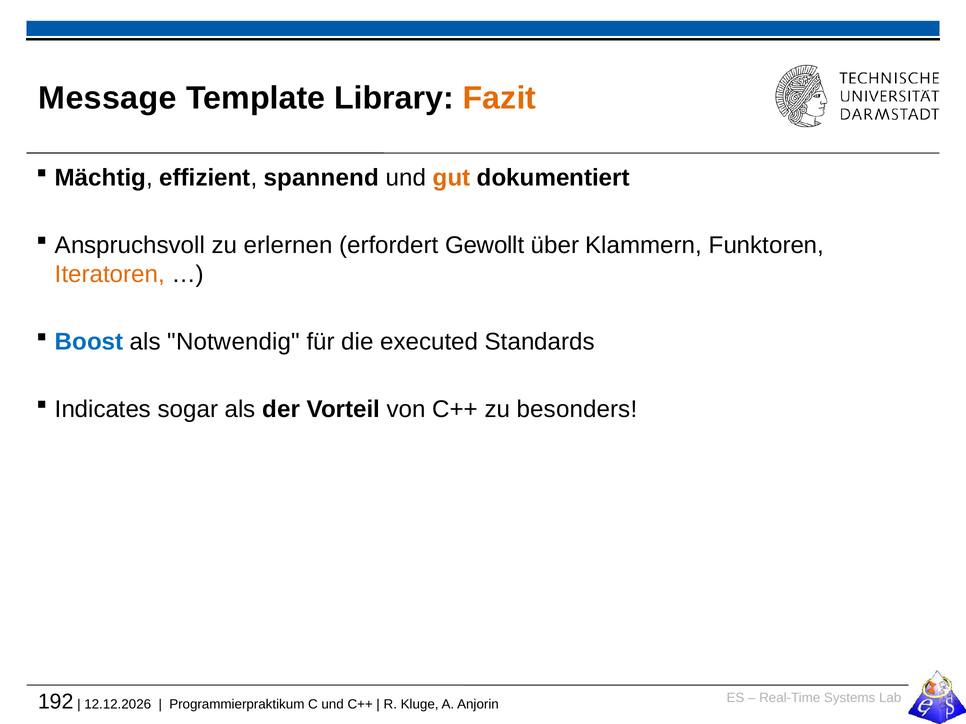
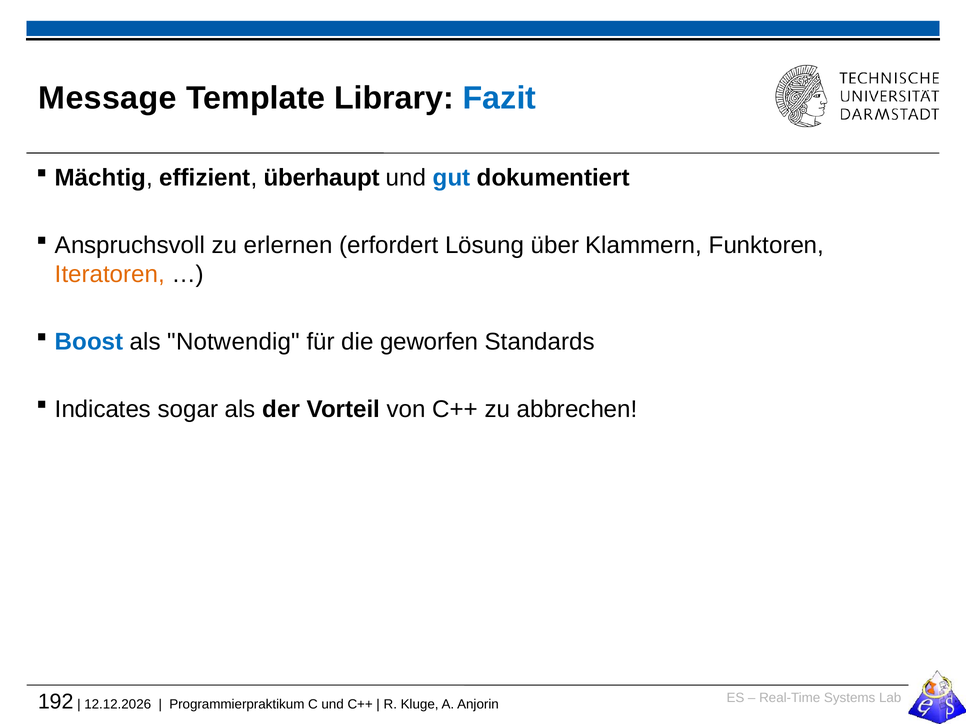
Fazit colour: orange -> blue (499, 98)
spannend: spannend -> überhaupt (322, 178)
gut colour: orange -> blue (452, 178)
Gewollt: Gewollt -> Lösung (485, 245)
executed: executed -> geworfen (429, 342)
besonders: besonders -> abbrechen (577, 410)
